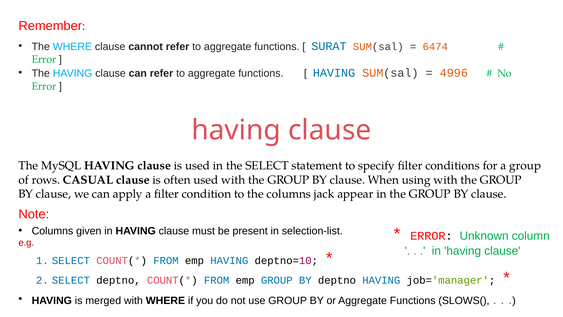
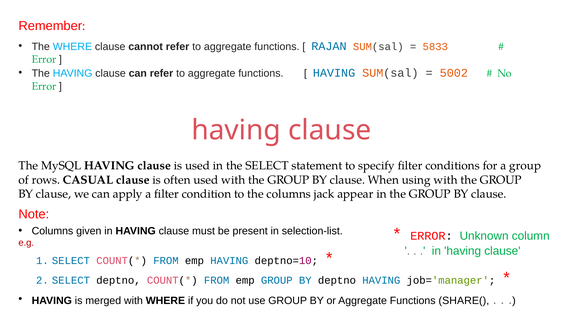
SURAT: SURAT -> RAJAN (329, 46)
6474: 6474 -> 5833 (435, 47)
4996: 4996 -> 5002 (454, 73)
SLOWS(: SLOWS( -> SHARE( (464, 300)
